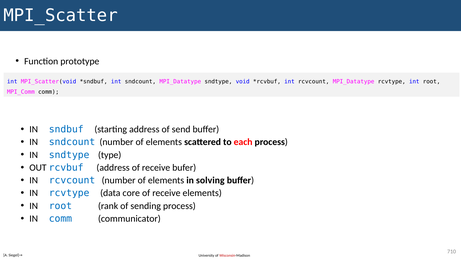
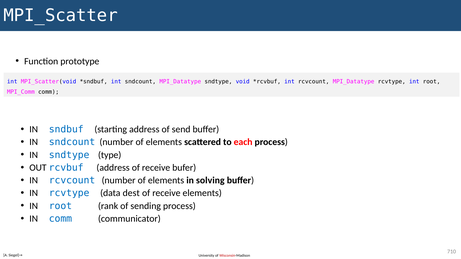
core: core -> dest (131, 193)
